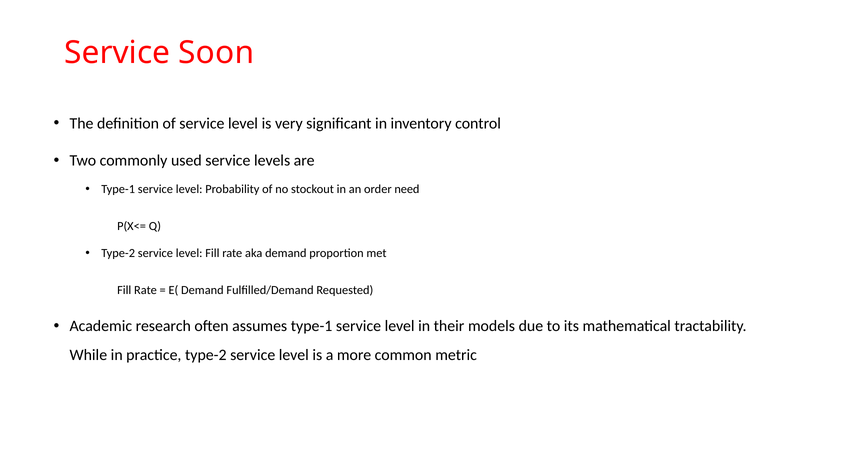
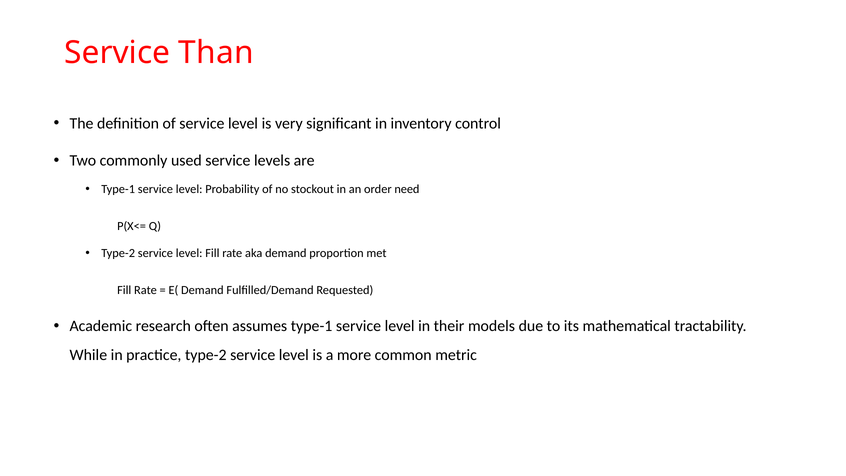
Soon: Soon -> Than (216, 53)
